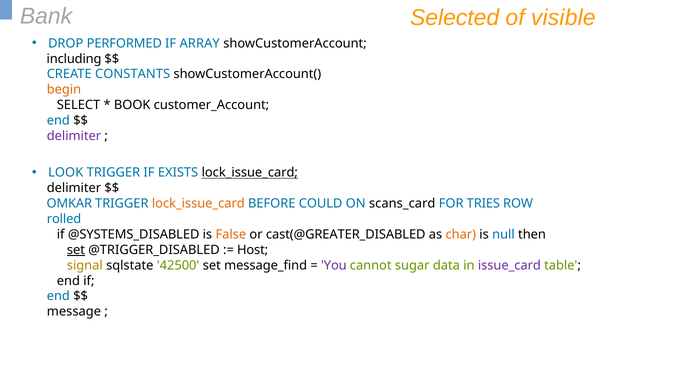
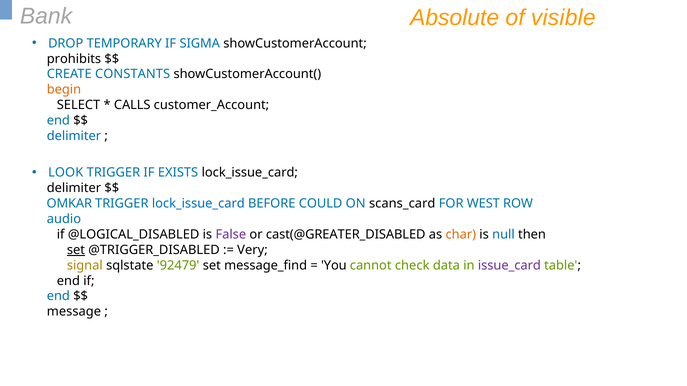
Selected: Selected -> Absolute (455, 18)
PERFORMED: PERFORMED -> TEMPORARY (124, 43)
ARRAY: ARRAY -> SIGMA (200, 43)
including: including -> prohibits (74, 59)
BOOK: BOOK -> CALLS (132, 105)
delimiter colour: purple -> blue (74, 136)
lock_issue_card underline: present -> none (250, 173)
lock_issue_card colour: orange -> blue (198, 204)
TRIES: TRIES -> WEST (483, 204)
rolled: rolled -> audio (64, 219)
@SYSTEMS_DISABLED: @SYSTEMS_DISABLED -> @LOGICAL_DISABLED (134, 235)
False colour: orange -> purple (231, 235)
Host: Host -> Very (252, 250)
42500: 42500 -> 92479 (178, 266)
You colour: purple -> black (334, 266)
sugar: sugar -> check (412, 266)
